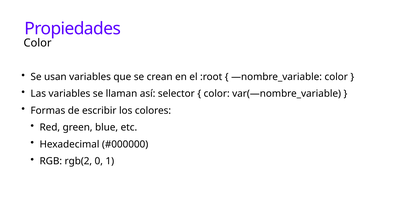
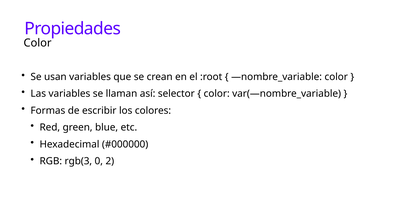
rgb(2: rgb(2 -> rgb(3 (78, 161)
1: 1 -> 2 (110, 161)
